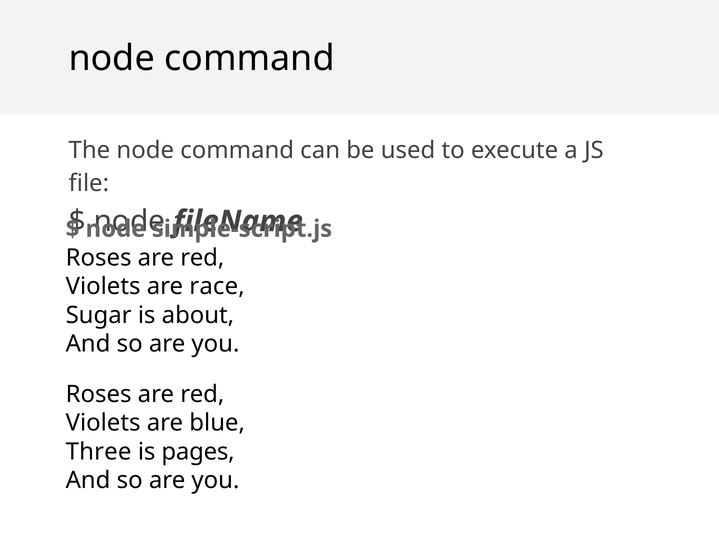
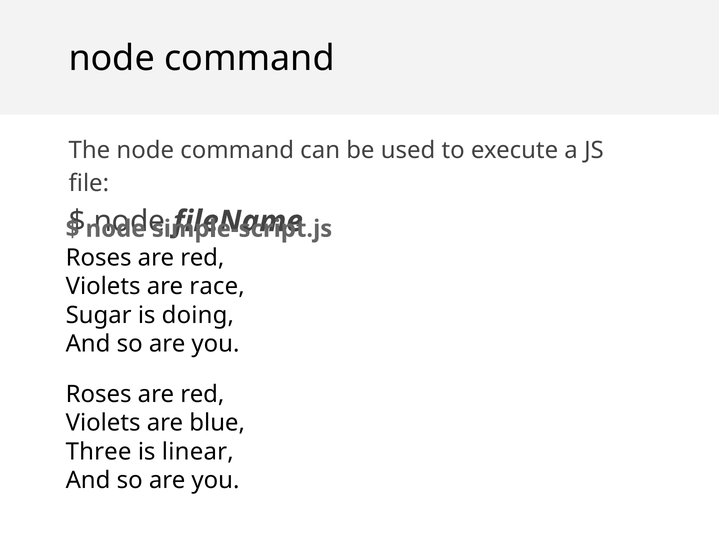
about: about -> doing (198, 315)
pages: pages -> linear (198, 452)
